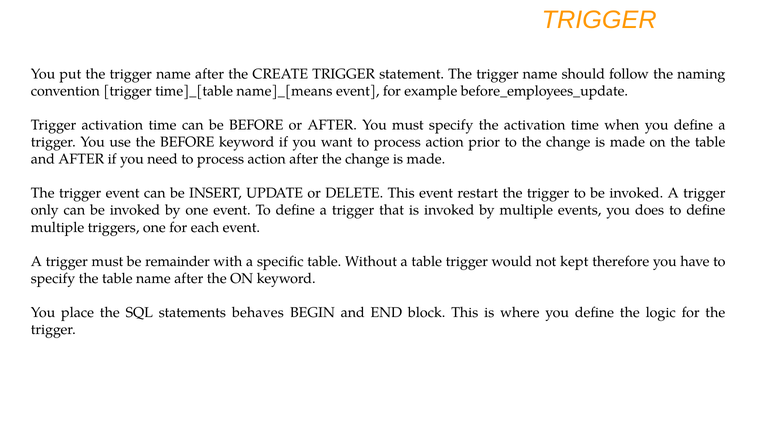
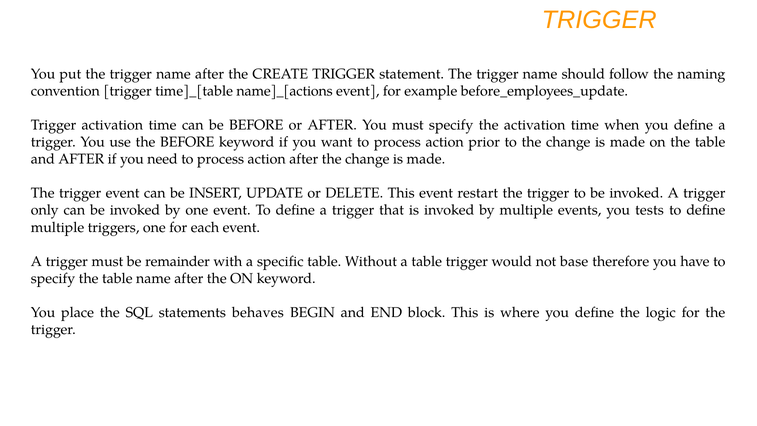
name]_[means: name]_[means -> name]_[actions (285, 91)
does: does -> tests (649, 210)
kept: kept -> base (574, 261)
